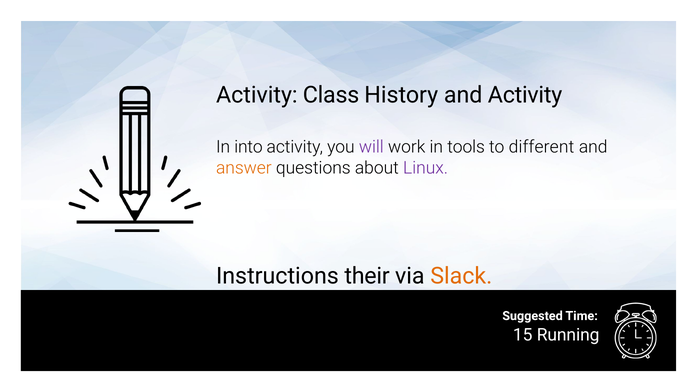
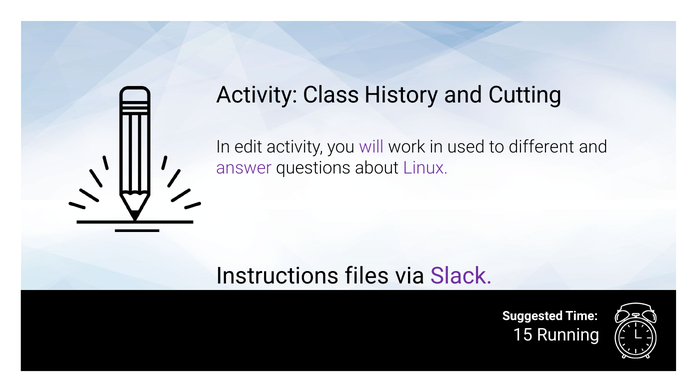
and Activity: Activity -> Cutting (525, 95)
into: into -> edit (248, 147)
tools: tools -> used (466, 147)
answer colour: orange -> purple (244, 168)
their: their -> files (367, 276)
Slack colour: orange -> purple (461, 276)
